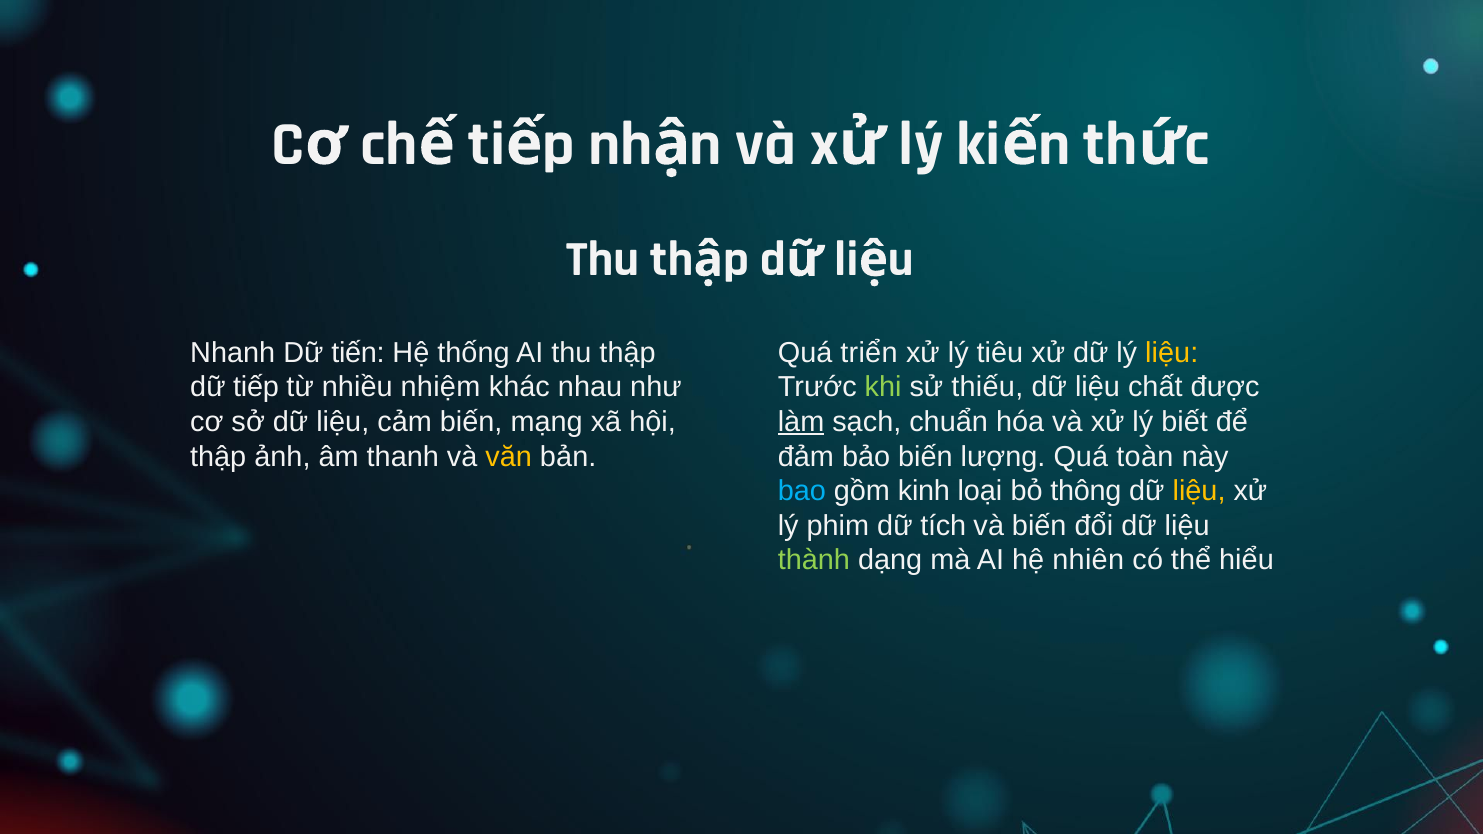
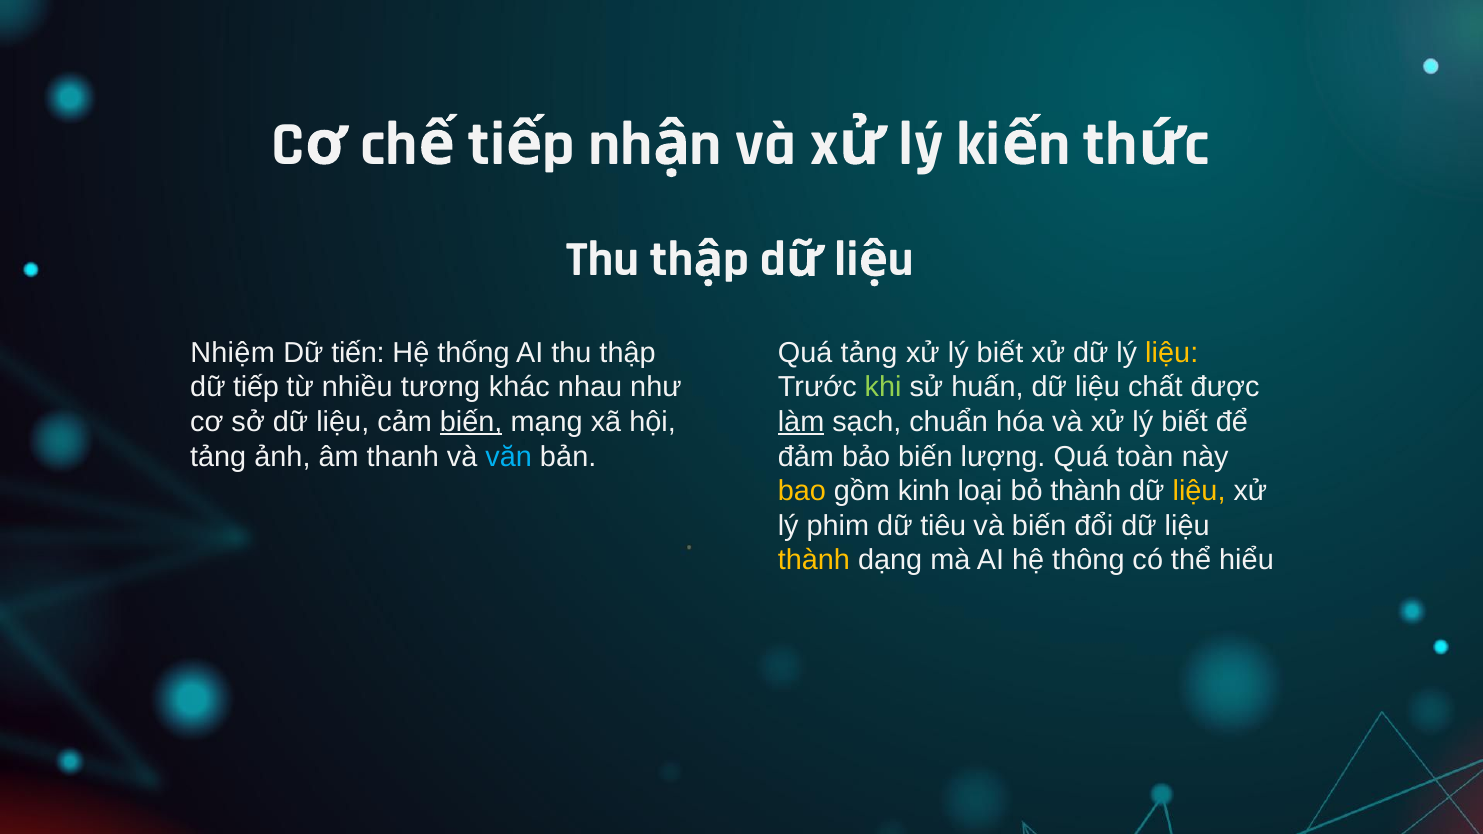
Quá triển: triển -> tảng (869, 353)
tiêu: tiêu -> biết (1000, 353)
Nhanh: Nhanh -> Nhiệm (233, 353)
nhiệm: nhiệm -> tương (440, 387)
thiếu: thiếu -> huấn (987, 387)
biến underline: none -> present (471, 422)
thập: thập -> tảng (218, 457)
văn colour: yellow -> light blue (509, 457)
bao colour: light blue -> yellow (802, 491)
bỏ thông: thông -> thành (1086, 491)
tích: tích -> tiêu (943, 526)
thành colour: light green -> yellow (814, 561)
nhiên: nhiên -> thông (1088, 561)
